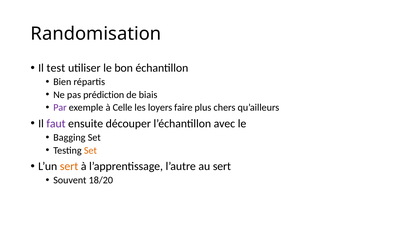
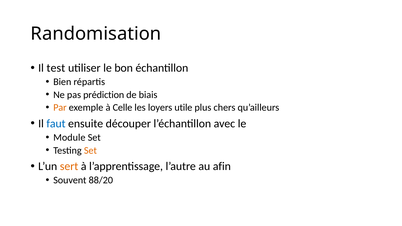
Par colour: purple -> orange (60, 108)
faire: faire -> utile (183, 108)
faut colour: purple -> blue (56, 124)
Bagging: Bagging -> Module (69, 137)
au sert: sert -> afin (222, 166)
18/20: 18/20 -> 88/20 (101, 180)
